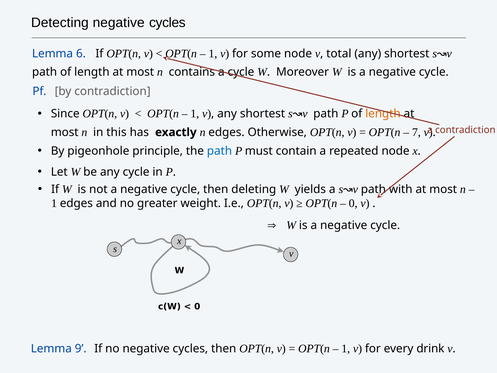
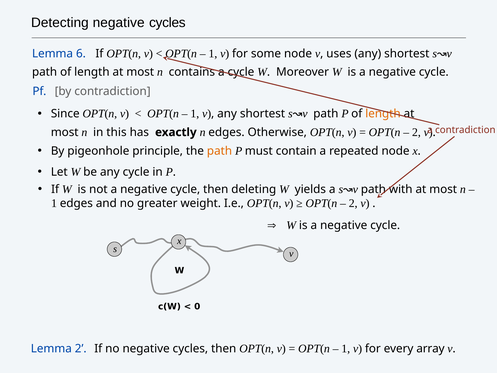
total: total -> uses (339, 54)
7: 7 -> 2 (416, 132)
path colour: blue -> orange (219, 151)
0: 0 -> 2 (353, 203)
Lemma 9: 9 -> 2 (81, 348)
drink: drink -> array (430, 348)
